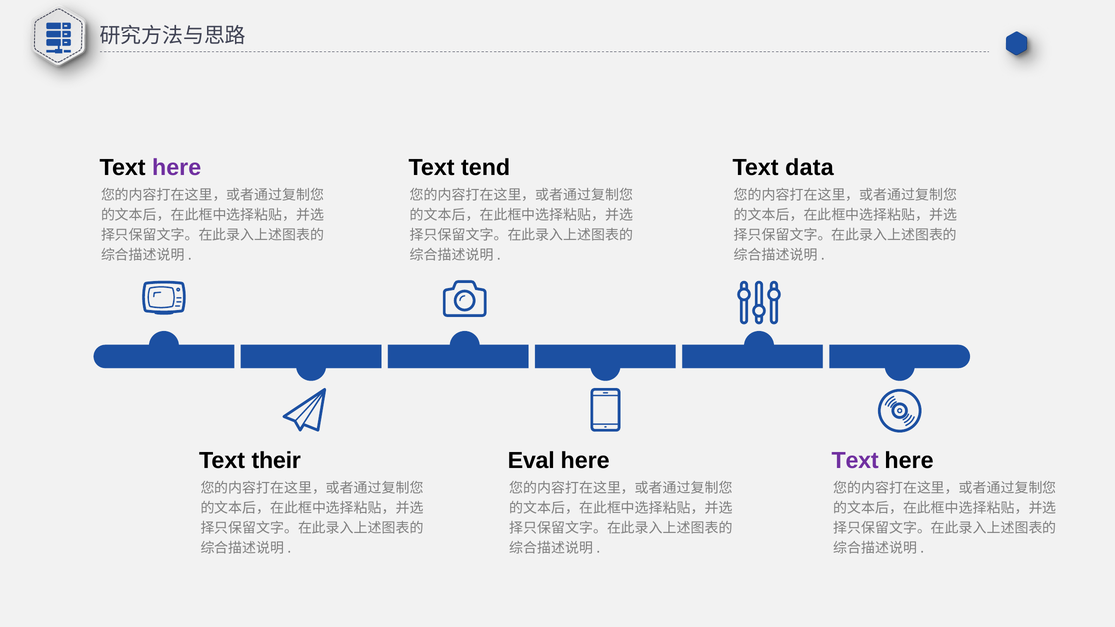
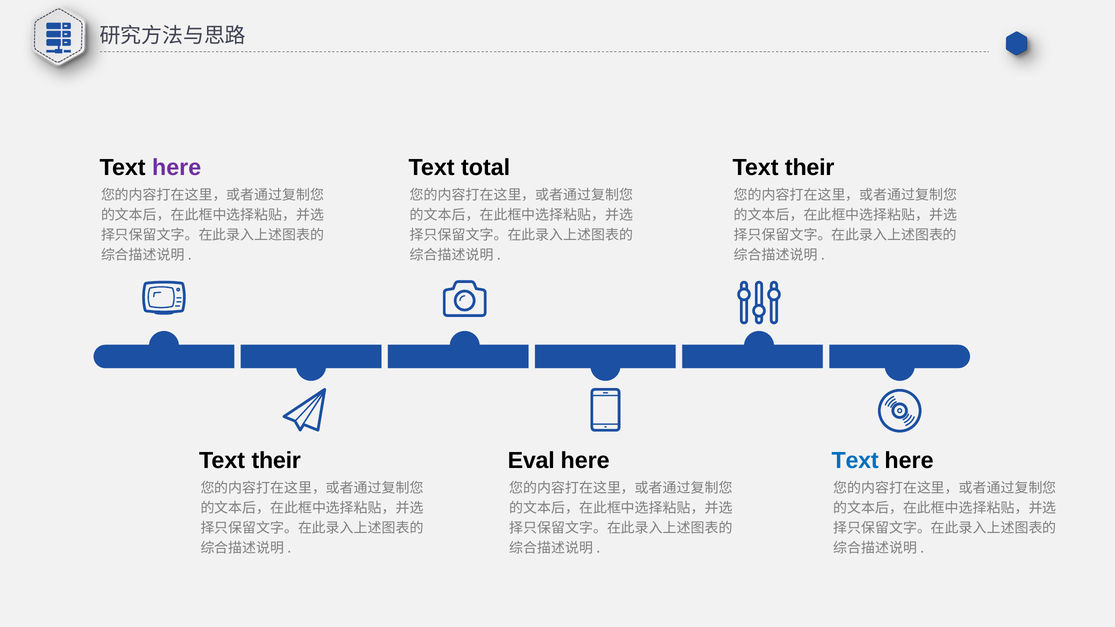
tend: tend -> total (486, 168)
data: data -> their (810, 168)
Text colour: purple -> blue (855, 461)
